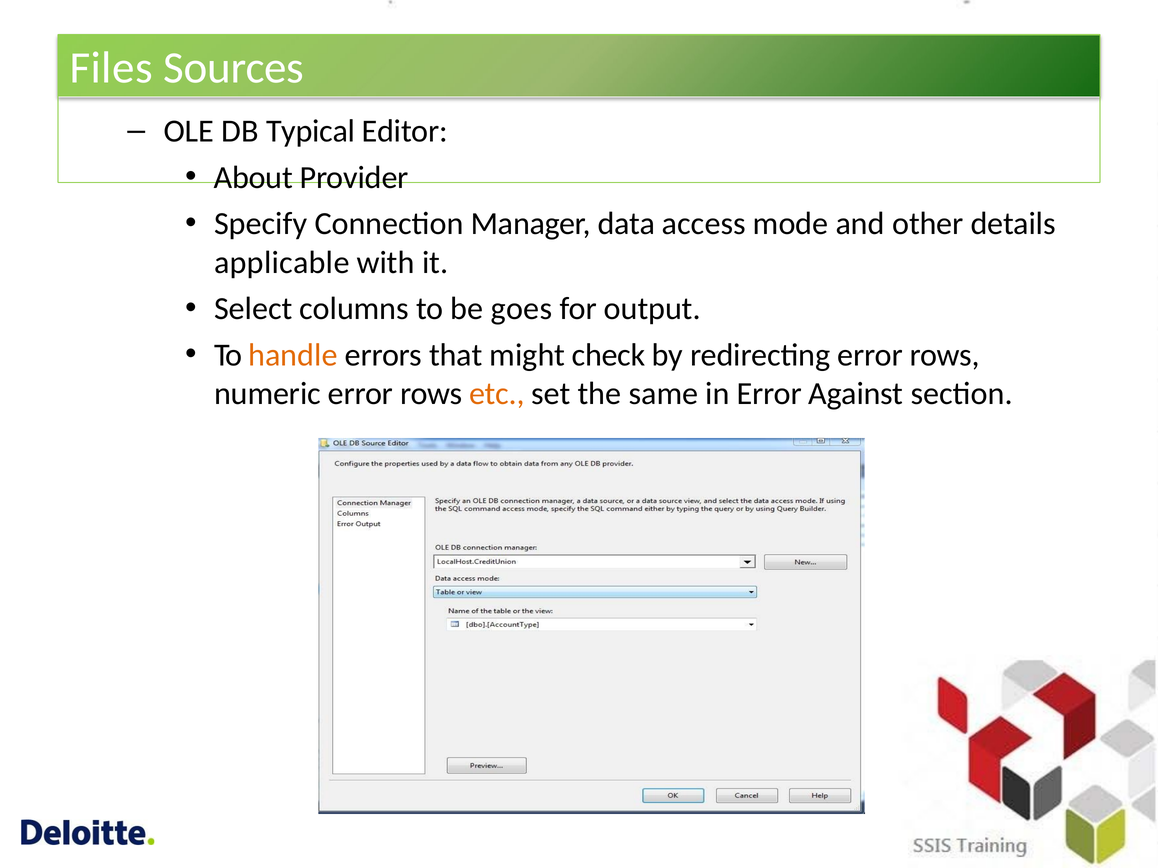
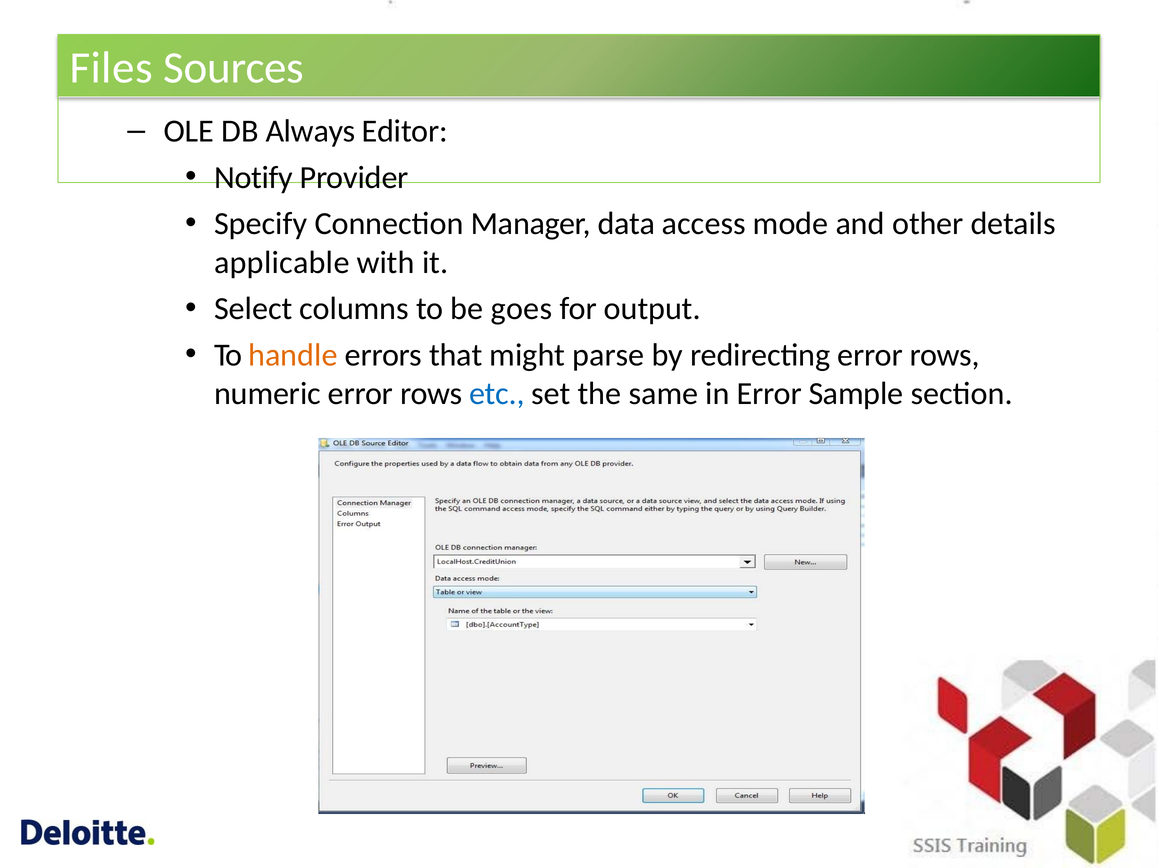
Typical: Typical -> Always (311, 131)
About: About -> Notify (253, 178)
check: check -> parse (608, 355)
etc colour: orange -> blue (497, 394)
Against: Against -> Sample (856, 394)
